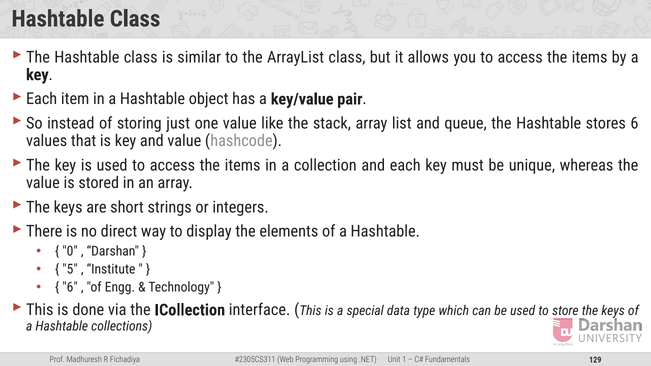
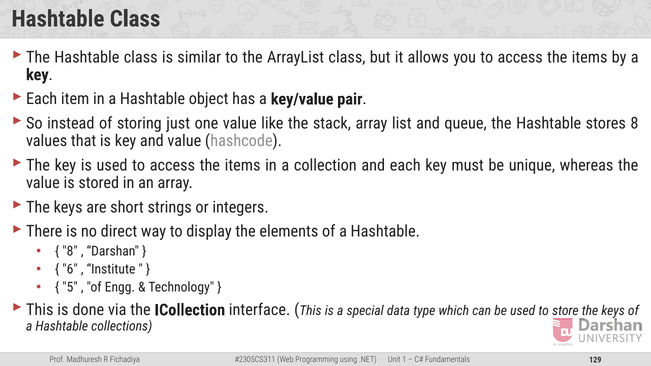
stores 6: 6 -> 8 (634, 124)
0: 0 -> 8 (70, 251)
5: 5 -> 6 (70, 269)
6: 6 -> 5 (70, 287)
